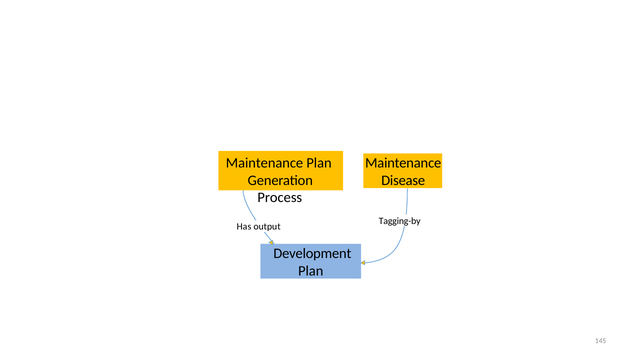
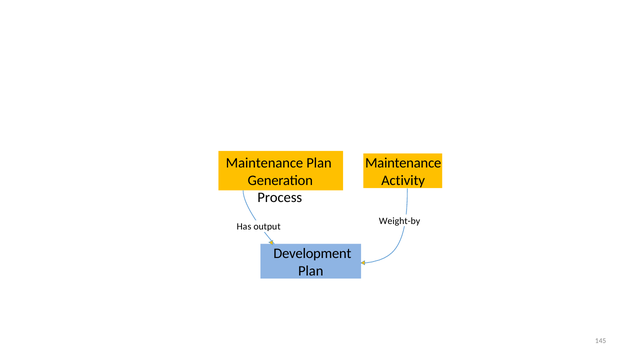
Disease: Disease -> Activity (403, 180)
Tagging-by: Tagging-by -> Weight-by (400, 221)
